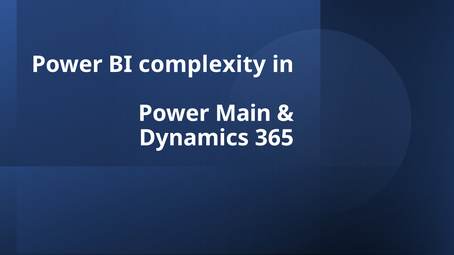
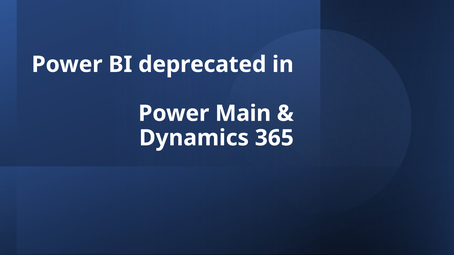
complexity: complexity -> deprecated (202, 65)
